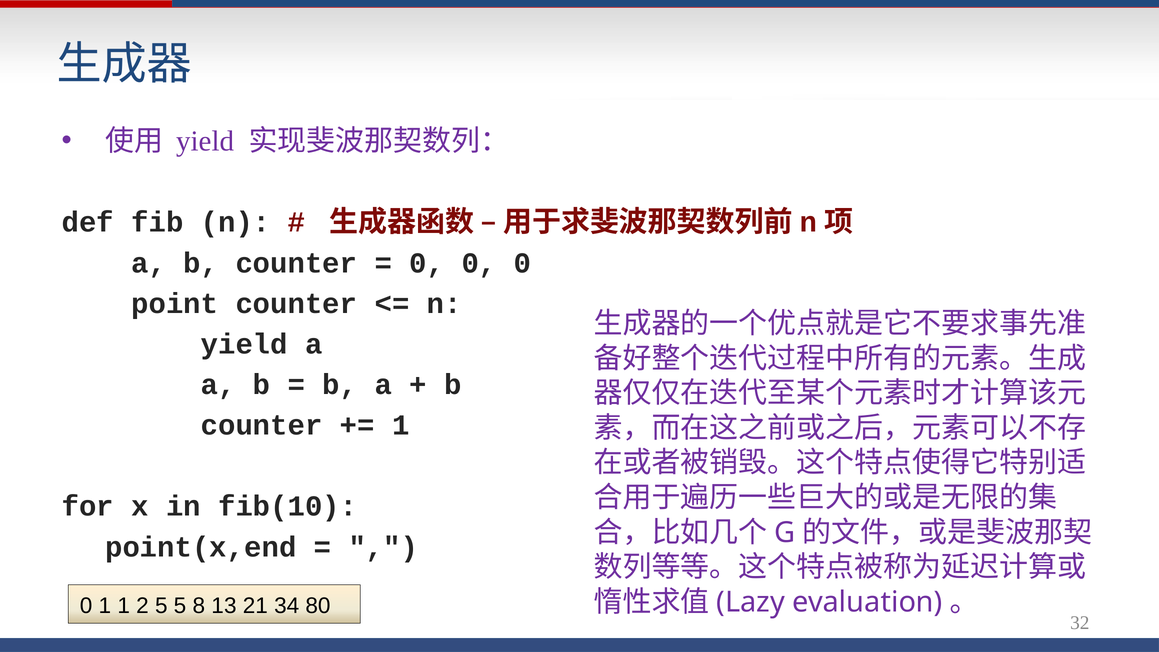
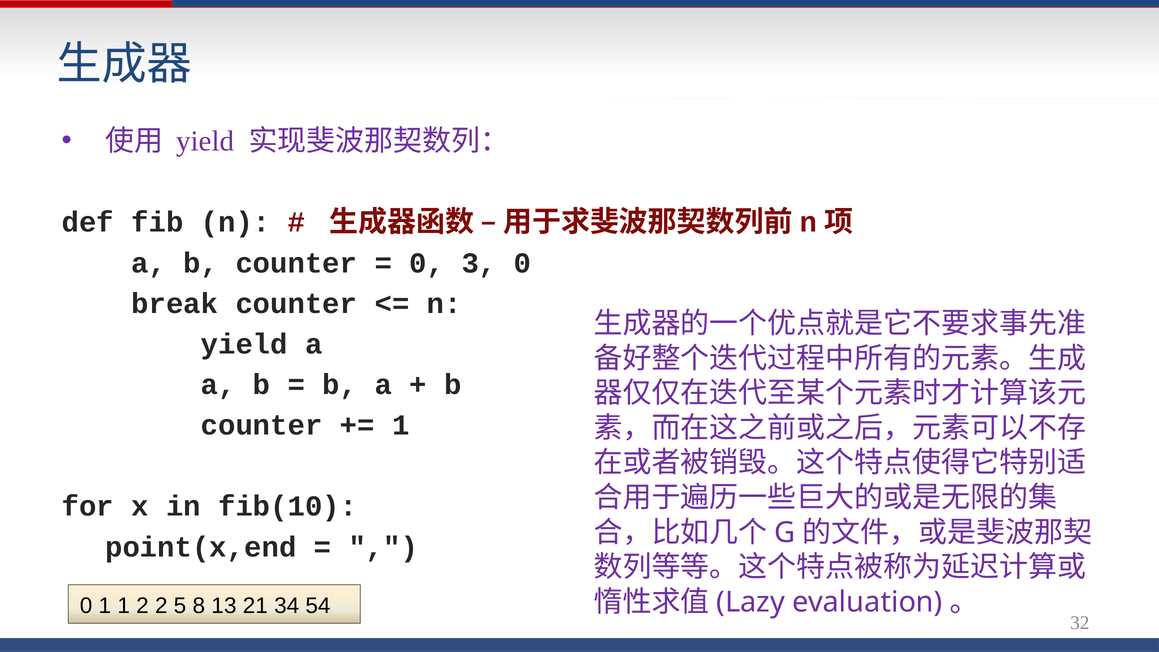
0: 0 -> 3 (479, 263)
point: point -> break (175, 304)
2 5: 5 -> 2 (161, 606)
80: 80 -> 54 (318, 606)
